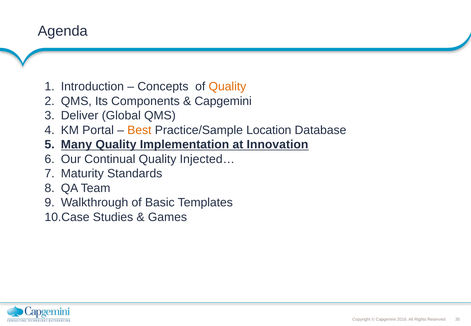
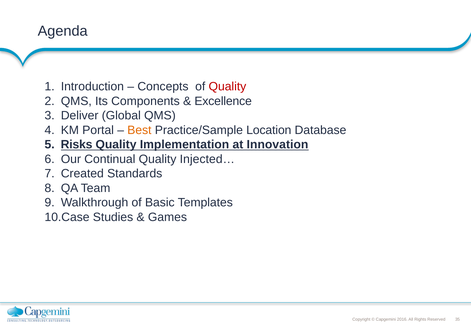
Quality colour: orange -> red (227, 87)
Capgemini: Capgemini -> Excellence (223, 101)
Many: Many -> Risks (77, 145)
Maturity: Maturity -> Created (82, 174)
